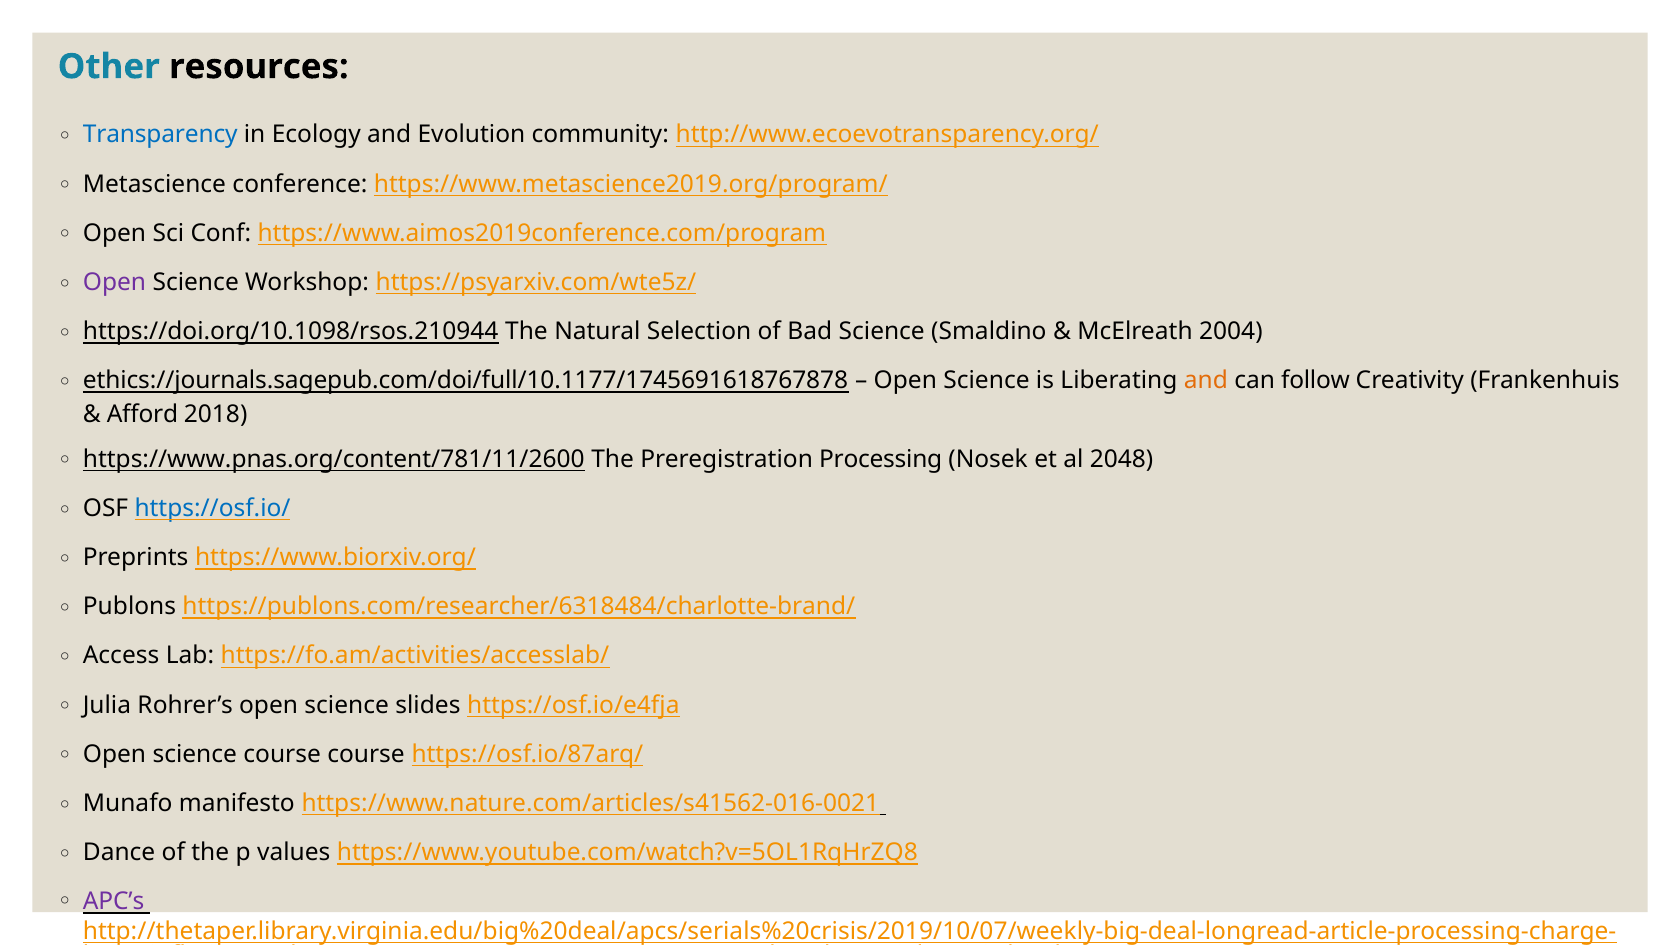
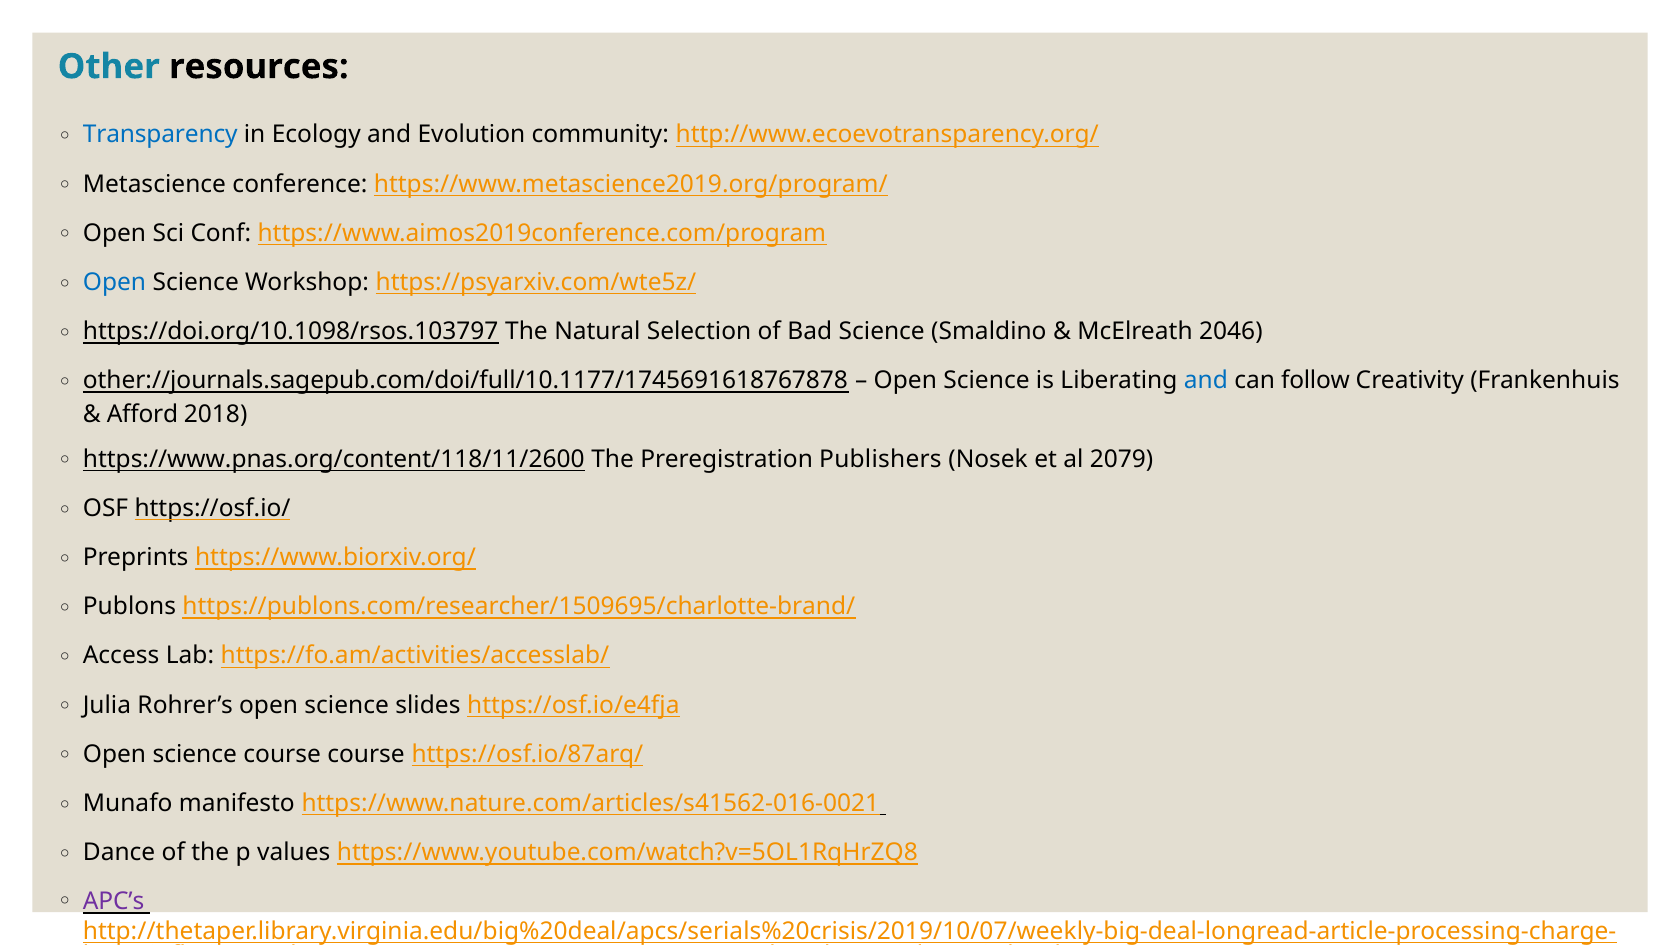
Open colour: purple -> blue (114, 282)
https://doi.org/10.1098/rsos.210944: https://doi.org/10.1098/rsos.210944 -> https://doi.org/10.1098/rsos.103797 (291, 331)
2004: 2004 -> 2046 (1231, 331)
ethics://journals.sagepub.com/doi/full/10.1177/1745691618767878: ethics://journals.sagepub.com/doi/full/10.1177/1745691618767878 -> other://journals.sagepub.com/doi/full/10.1177/1745691618767878 (465, 381)
and colour: orange -> blue (1206, 381)
https://www.pnas.org/content/781/11/2600: https://www.pnas.org/content/781/11/2600 -> https://www.pnas.org/content/118/11/2600 (334, 459)
Processing: Processing -> Publishers (880, 459)
2048: 2048 -> 2079 (1122, 459)
https://osf.io/ colour: blue -> black (213, 508)
https://publons.com/researcher/6318484/charlotte-brand/: https://publons.com/researcher/6318484/charlotte-brand/ -> https://publons.com/researcher/1509695/charlotte-brand/ (519, 607)
